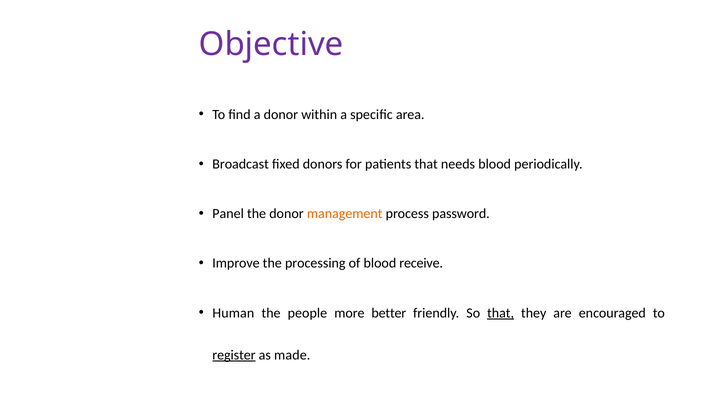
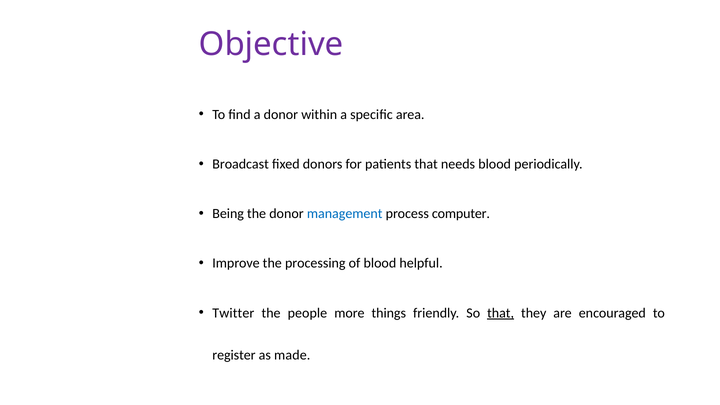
Panel: Panel -> Being (228, 214)
management colour: orange -> blue (345, 214)
password: password -> computer (461, 214)
receive: receive -> helpful (421, 263)
Human: Human -> Twitter (233, 313)
better: better -> things (389, 313)
register underline: present -> none (234, 355)
